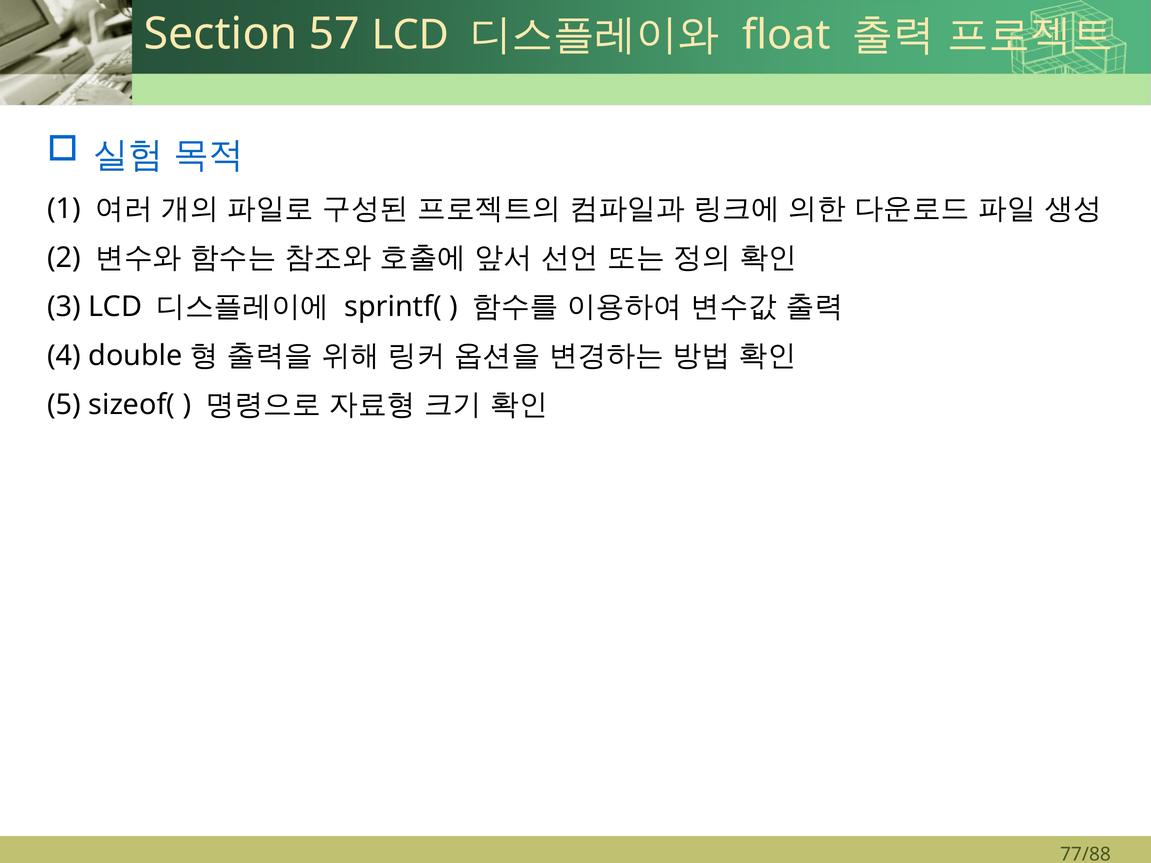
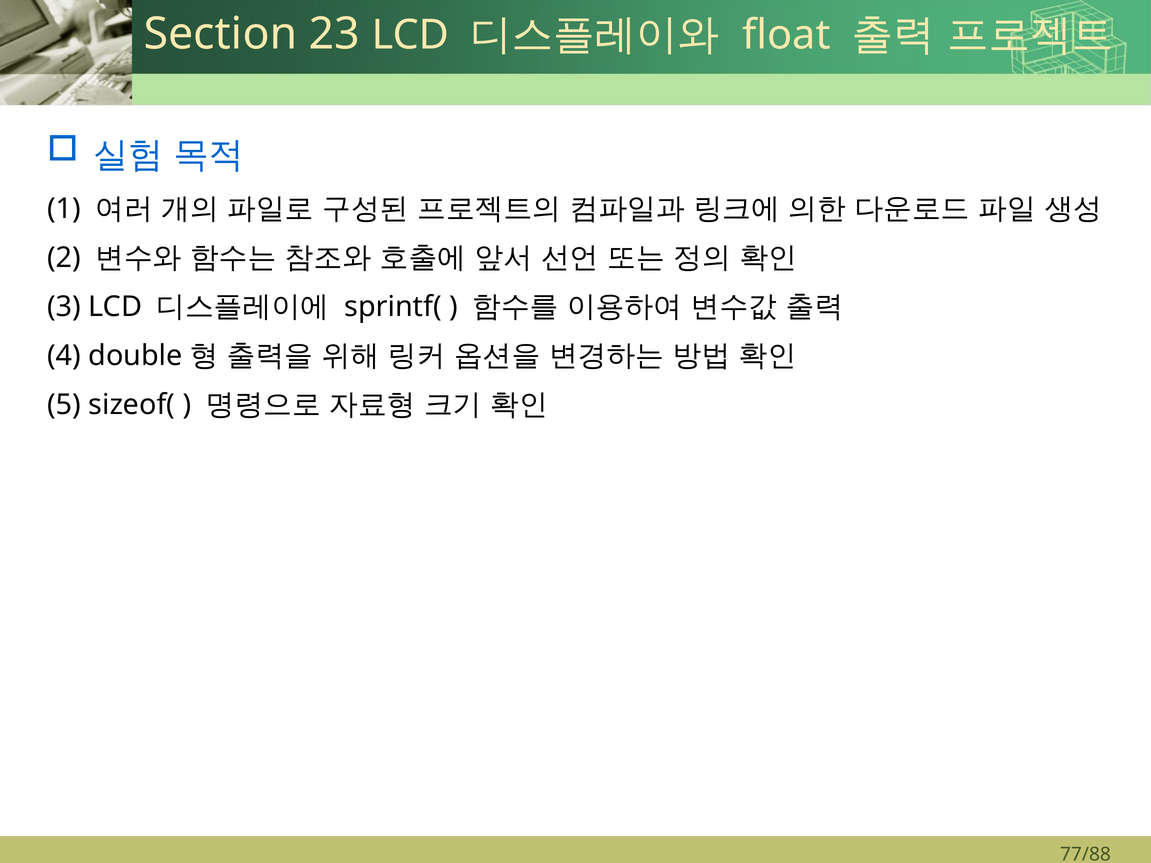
57: 57 -> 23 (334, 34)
